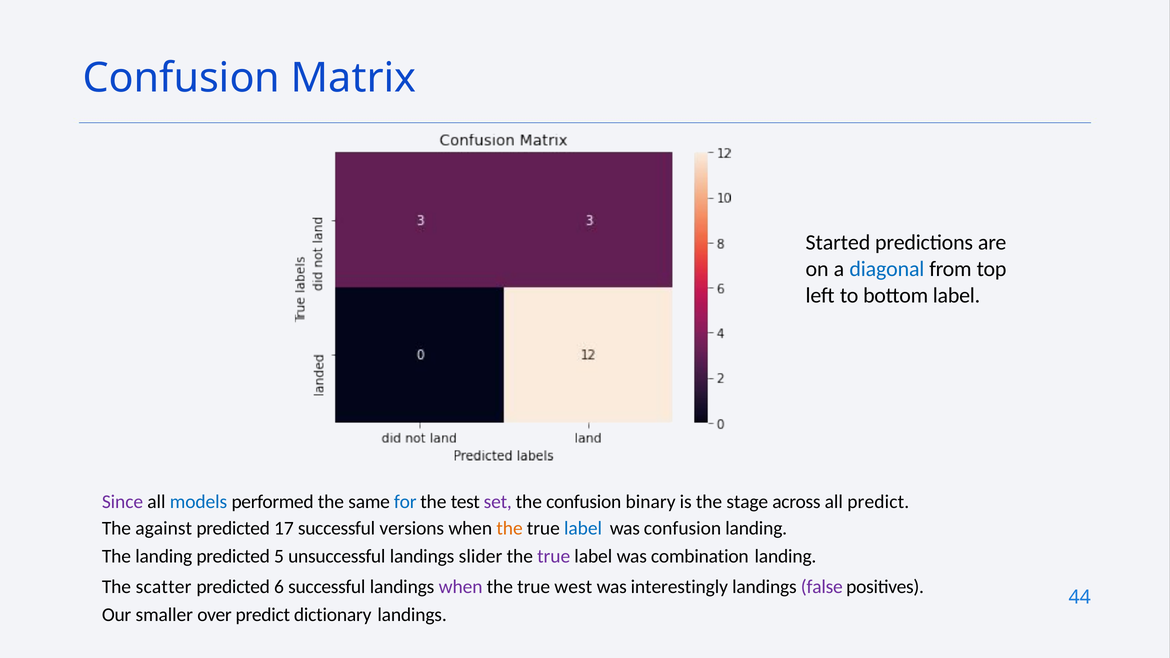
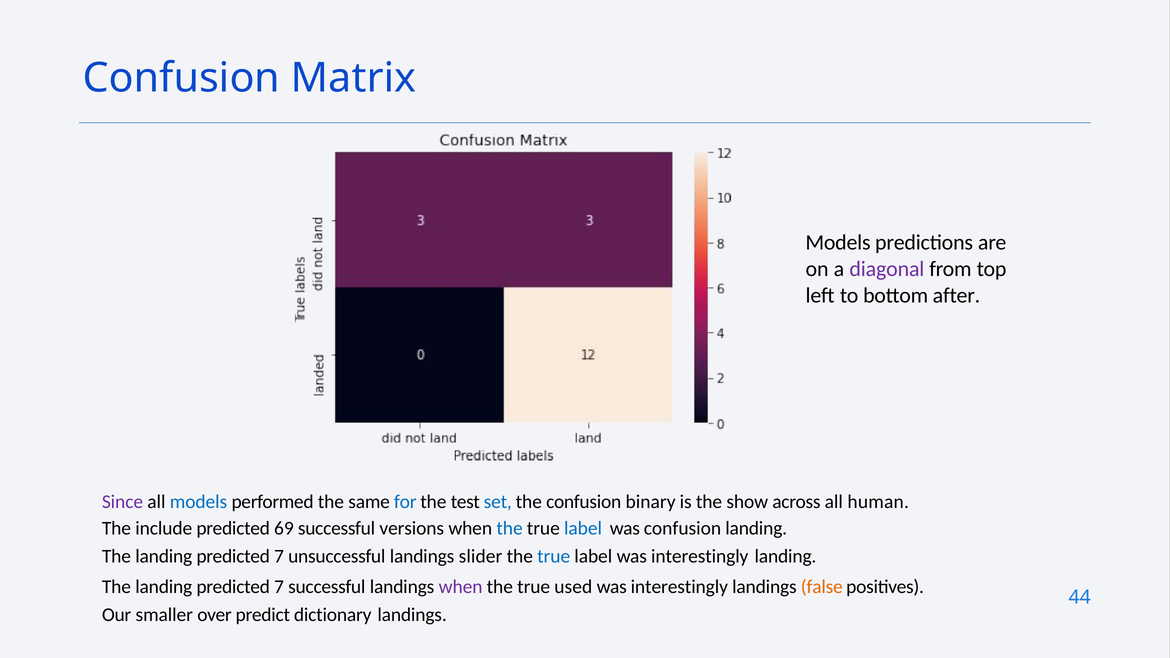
Started: Started -> Models (838, 243)
diagonal colour: blue -> purple (887, 269)
bottom label: label -> after (956, 295)
set colour: purple -> blue (498, 502)
stage: stage -> show (747, 502)
all predict: predict -> human (878, 502)
against: against -> include (164, 528)
17: 17 -> 69 (284, 528)
the colour: orange -> blue (510, 528)
5: 5 -> 7 (279, 557)
true colour: purple -> blue (554, 557)
label was combination: combination -> interestingly (700, 557)
scatter: scatter -> landing (164, 587)
6: 6 -> 7 (279, 587)
west: west -> used (573, 587)
false colour: purple -> orange (822, 587)
